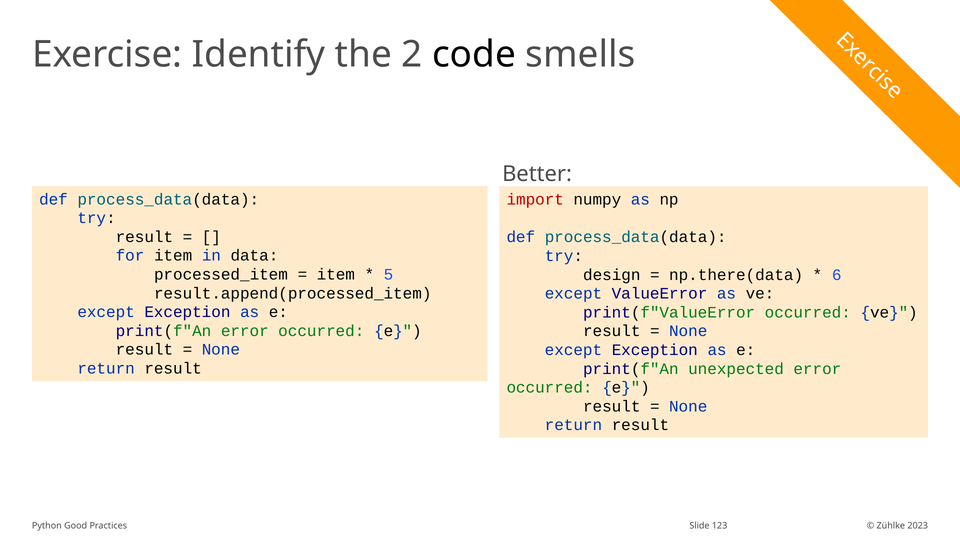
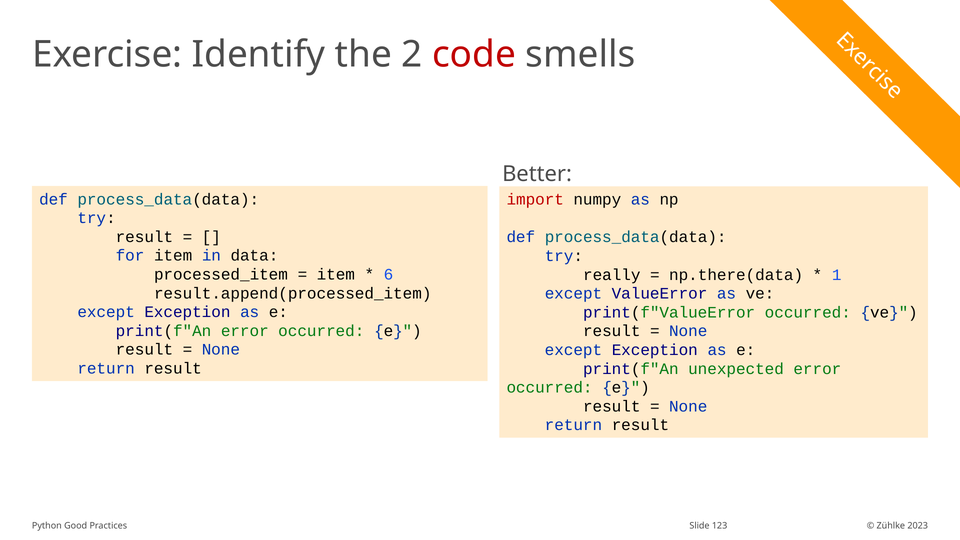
code colour: black -> red (474, 55)
5: 5 -> 6 (388, 275)
design: design -> really (612, 275)
6: 6 -> 1 (837, 275)
